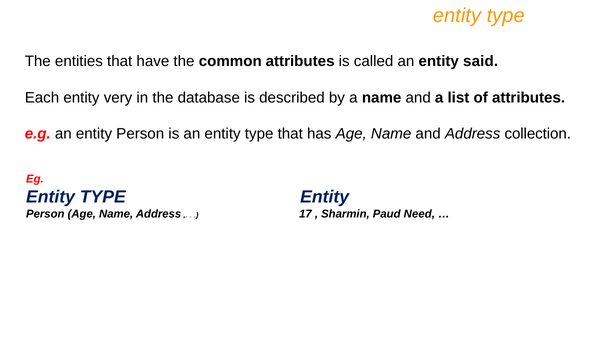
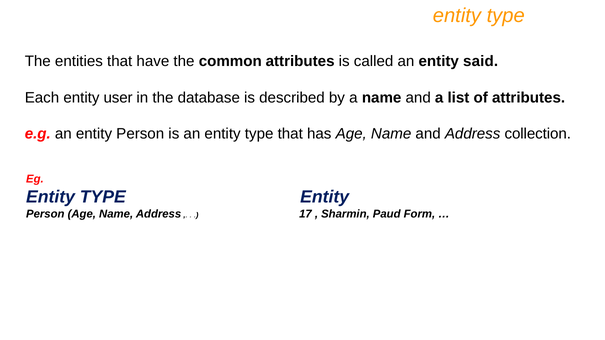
very: very -> user (118, 98)
Need: Need -> Form (419, 214)
